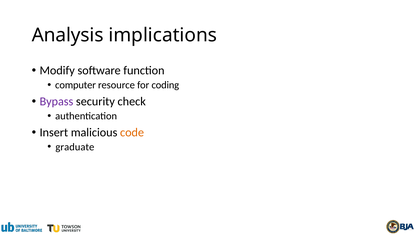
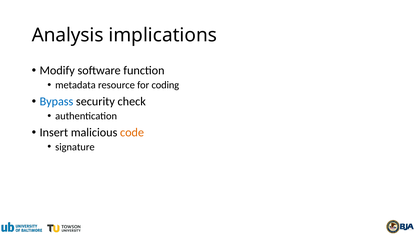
computer: computer -> metadata (75, 85)
Bypass colour: purple -> blue (56, 101)
graduate: graduate -> signature (75, 147)
